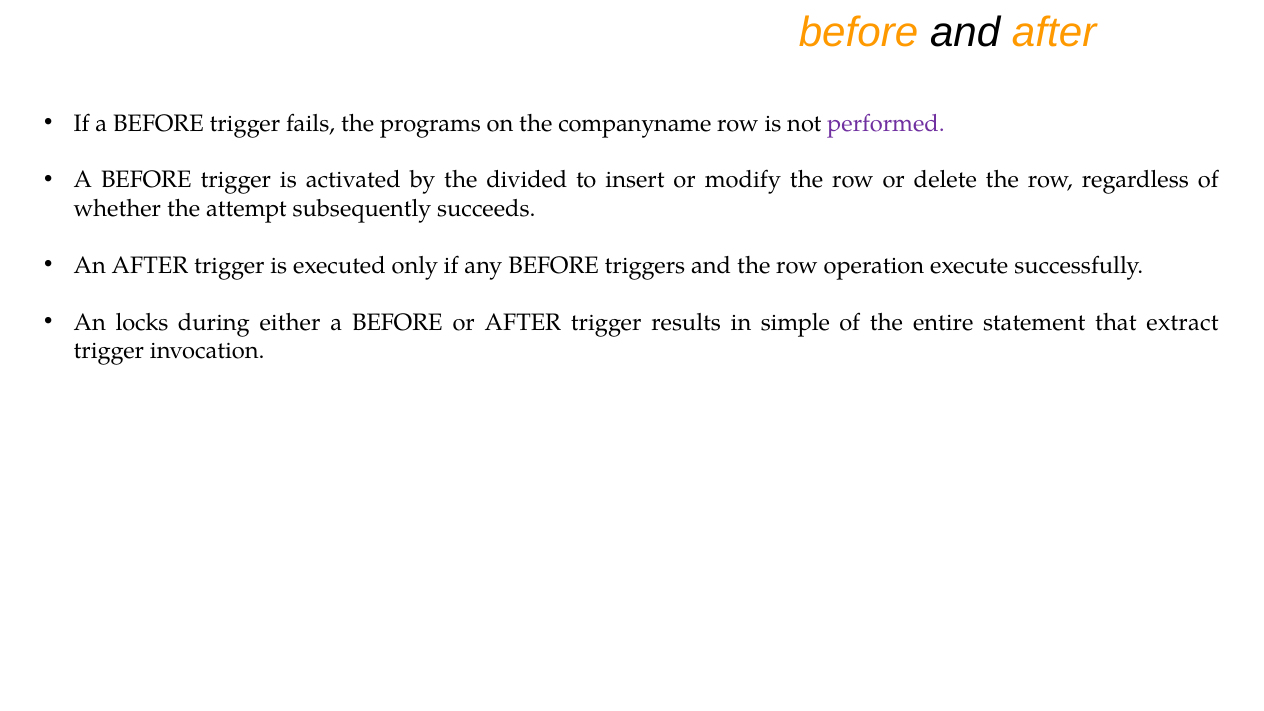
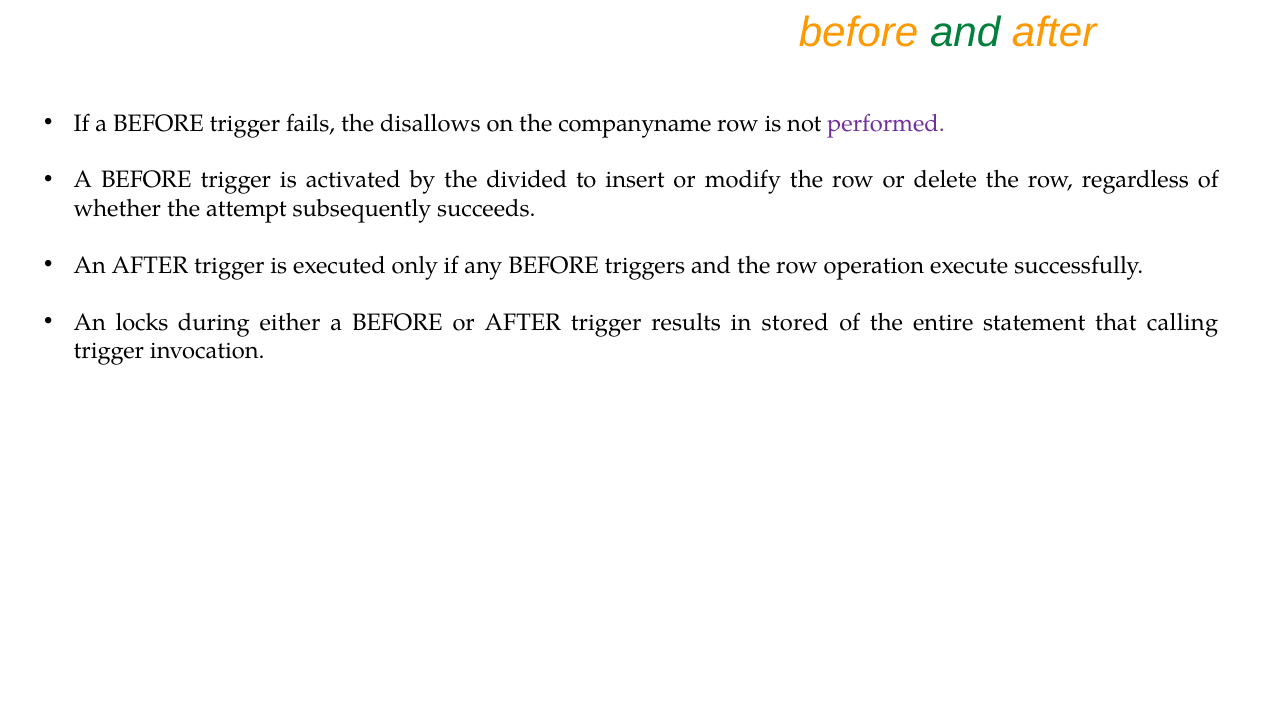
and colour: black -> green (965, 33)
programs: programs -> disallows (430, 123)
simple: simple -> stored (795, 322)
extract: extract -> calling (1183, 322)
